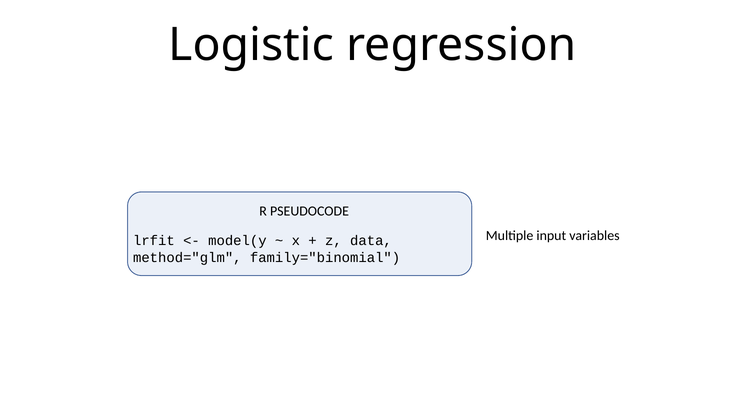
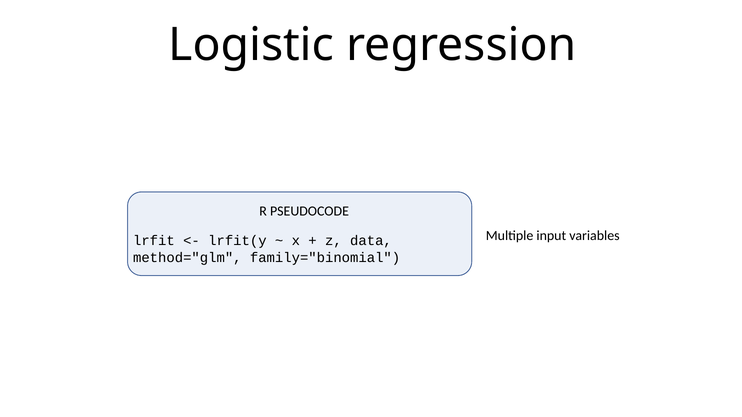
model(y: model(y -> lrfit(y (237, 241)
